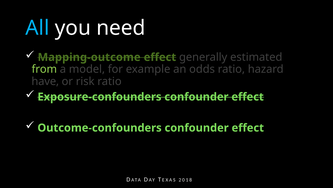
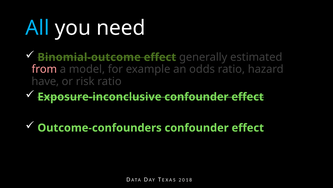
Mapping-outcome: Mapping-outcome -> Binomial-outcome (89, 57)
from colour: light green -> pink (44, 69)
Exposure-confounders: Exposure-confounders -> Exposure-inconclusive (99, 97)
